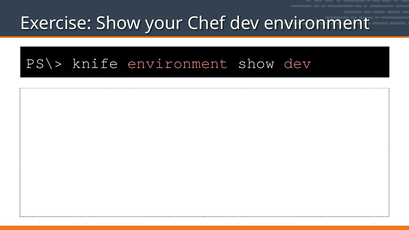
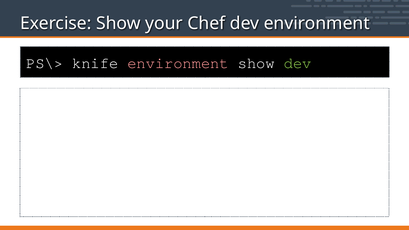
dev colour: pink -> light green (298, 63)
